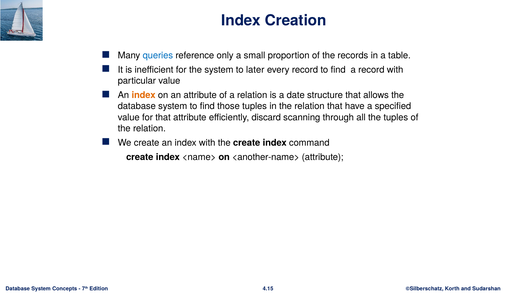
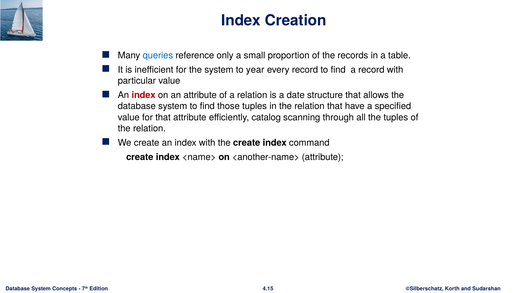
later: later -> year (255, 70)
index colour: orange -> red (144, 95)
discard: discard -> catalog (266, 117)
